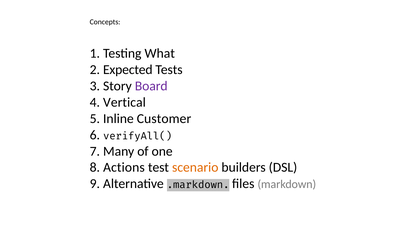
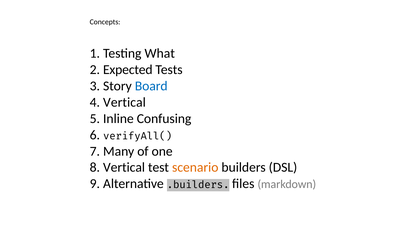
Board colour: purple -> blue (151, 86)
Customer: Customer -> Confusing (164, 119)
8 Actions: Actions -> Vertical (124, 167)
.markdown: .markdown -> .builders (198, 185)
